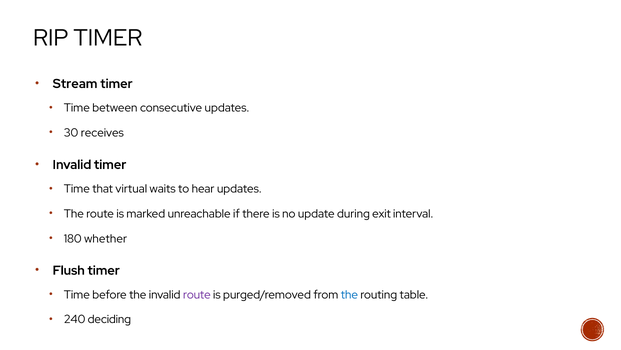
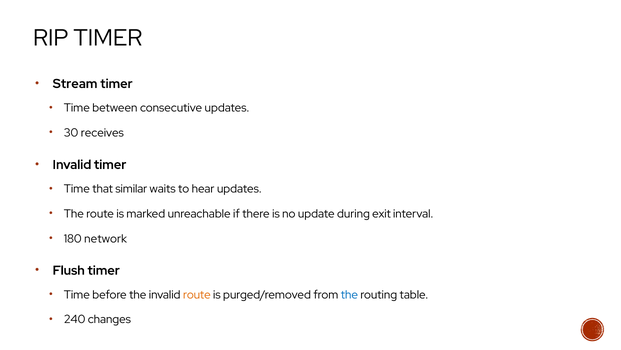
virtual: virtual -> similar (131, 189)
whether: whether -> network (106, 238)
route colour: purple -> orange (197, 294)
deciding: deciding -> changes (109, 319)
